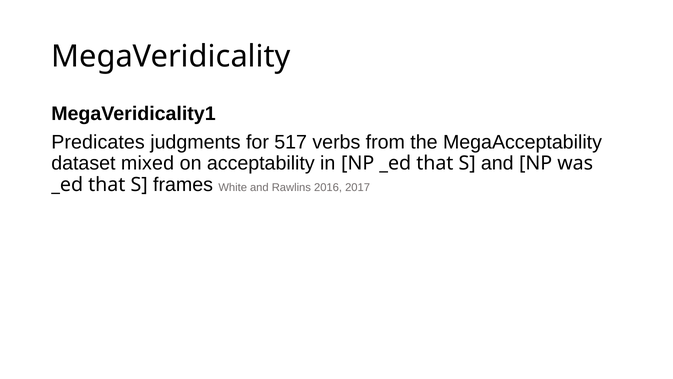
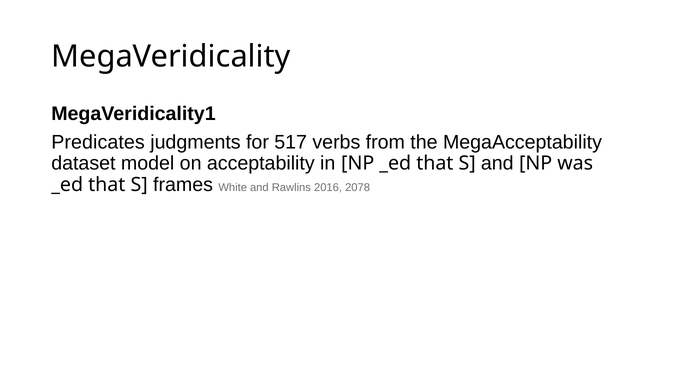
mixed: mixed -> model (148, 163)
2017: 2017 -> 2078 (358, 187)
